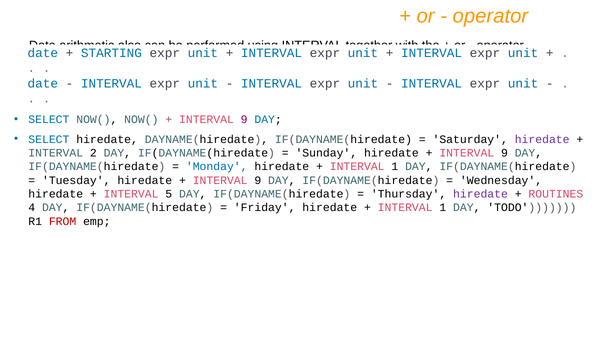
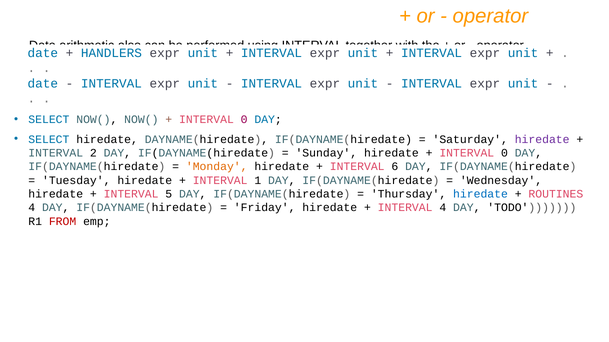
STARTING: STARTING -> HANDLERS (111, 53)
9: 9 -> 0 (244, 120)
9: 9 -> 0 (504, 153)
Monday colour: blue -> orange (217, 167)
1: 1 -> 6 (395, 167)
9: 9 -> 1 (258, 181)
hiredate colour: purple -> blue (481, 194)
1: 1 -> 4 (443, 208)
